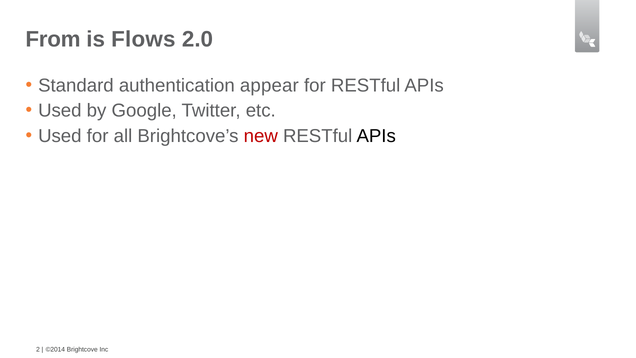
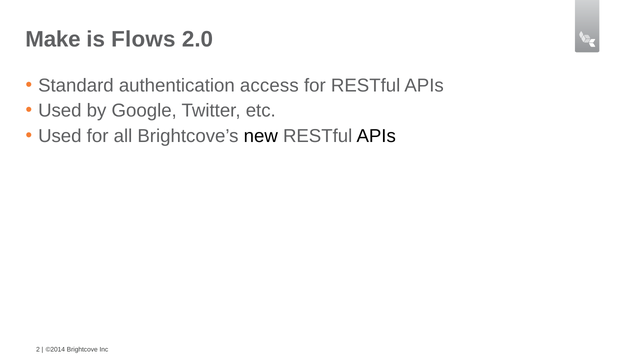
From: From -> Make (53, 39)
appear: appear -> access (269, 85)
new colour: red -> black (261, 136)
